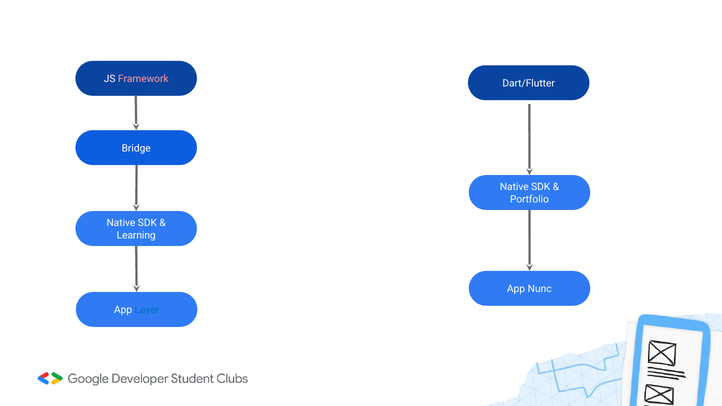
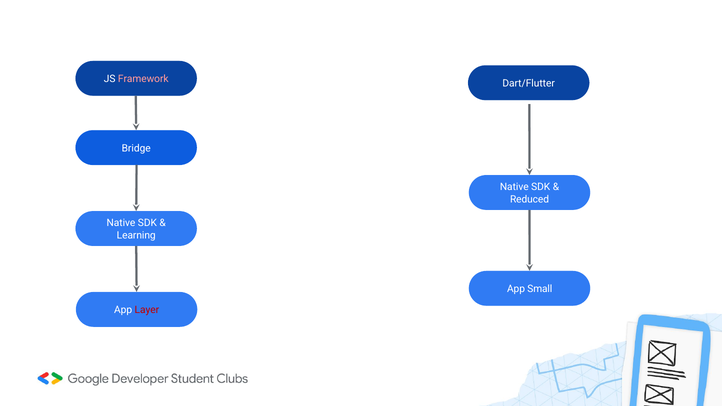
Portfolio: Portfolio -> Reduced (530, 199)
Nunc: Nunc -> Small (540, 289)
Layer colour: blue -> red (147, 310)
